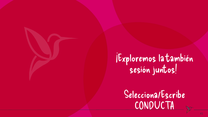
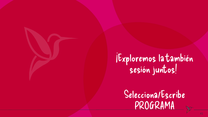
CONDUCTA: CONDUCTA -> PROGRAMA (155, 106)
